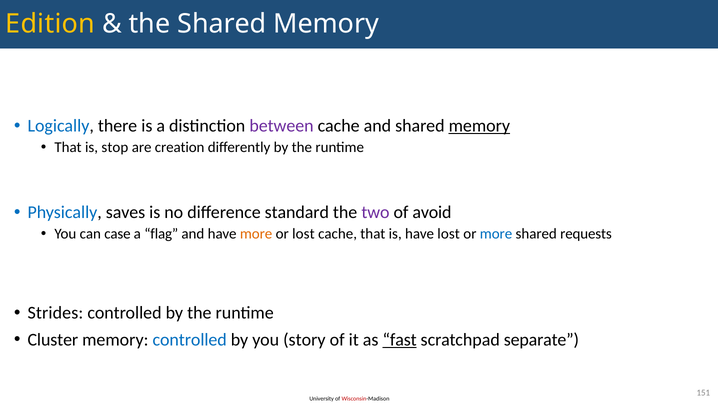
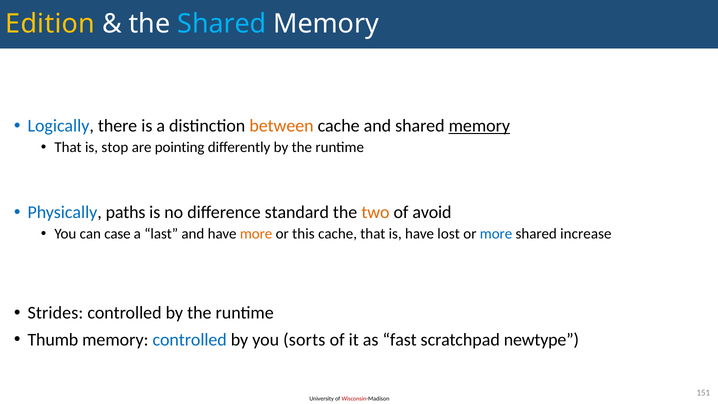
Shared colour: white -> light blue (222, 24)
between colour: purple -> orange (281, 126)
creation: creation -> pointing (180, 147)
saves: saves -> paths (126, 212)
two colour: purple -> orange (375, 212)
flag: flag -> last (161, 234)
or lost: lost -> this (303, 234)
requests: requests -> increase (586, 234)
Cluster: Cluster -> Thumb (53, 340)
story: story -> sorts (304, 340)
fast underline: present -> none (400, 340)
separate: separate -> newtype (541, 340)
